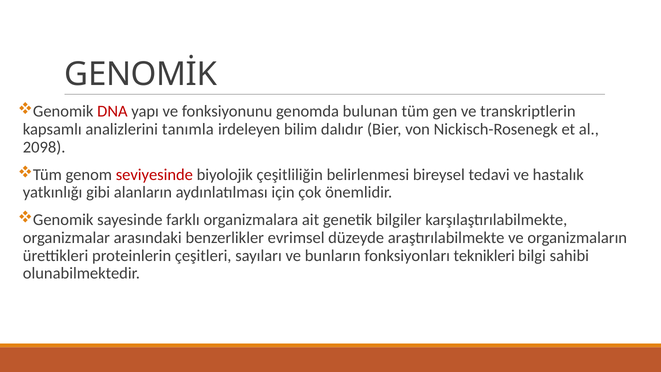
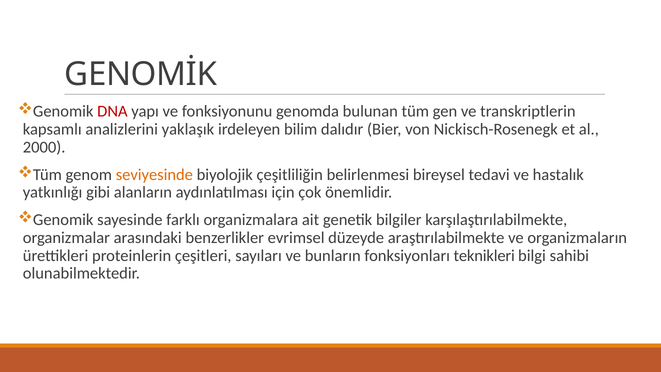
tanımla: tanımla -> yaklaşık (188, 129)
2098: 2098 -> 2000 (44, 147)
seviyesinde colour: red -> orange (154, 175)
